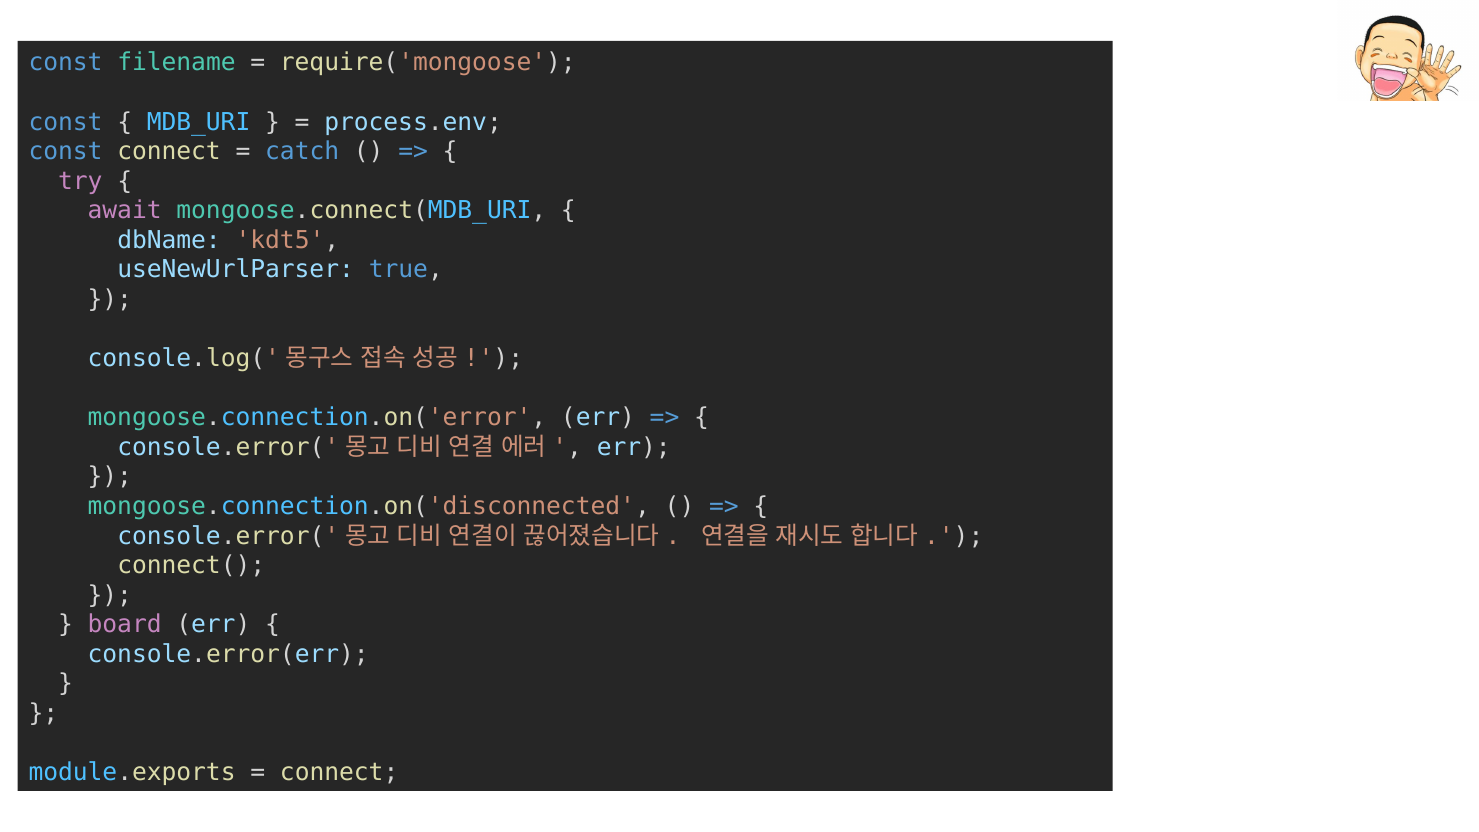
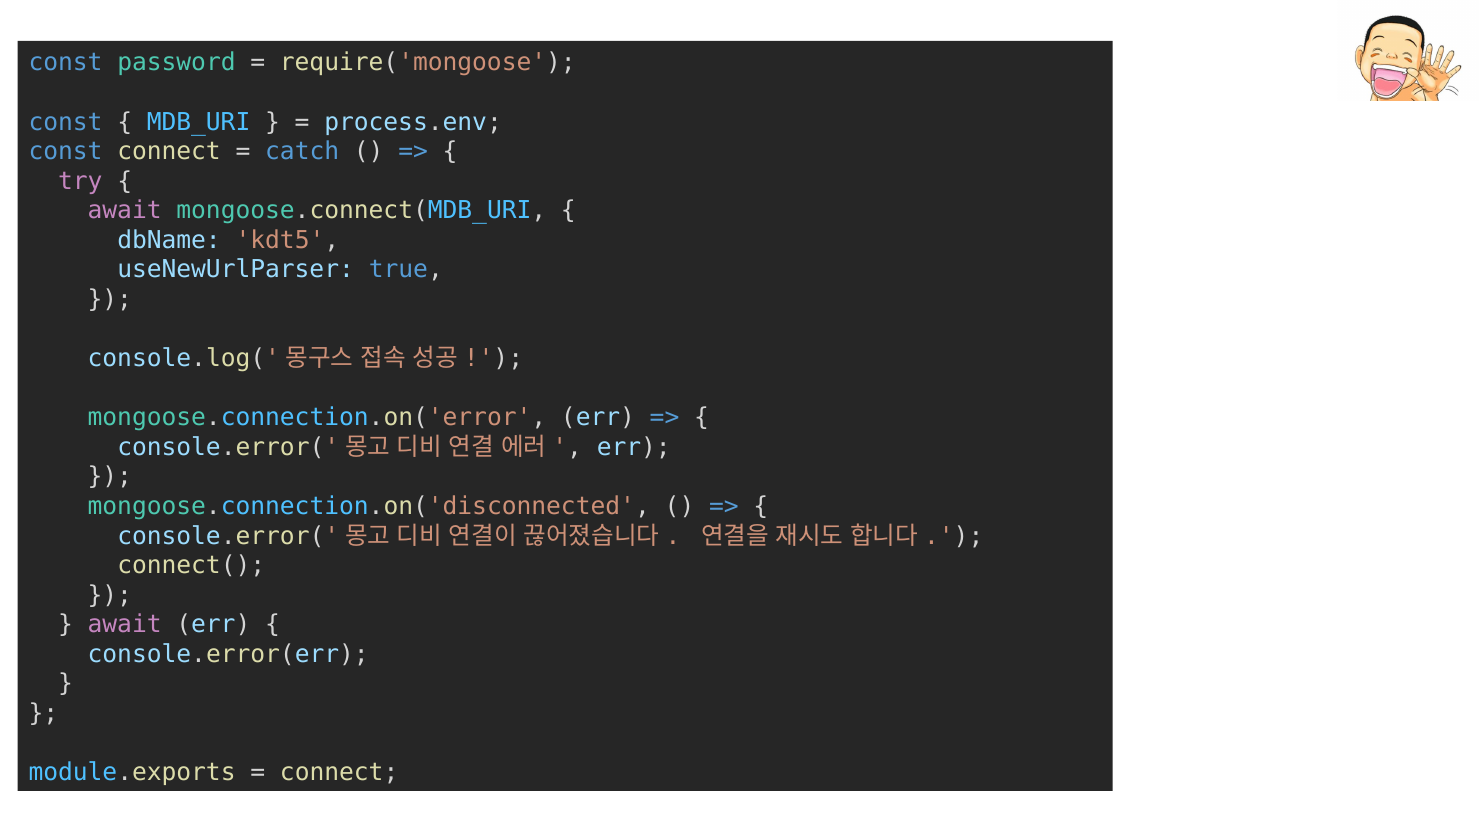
filename: filename -> password (176, 63)
board: board -> await (125, 625)
